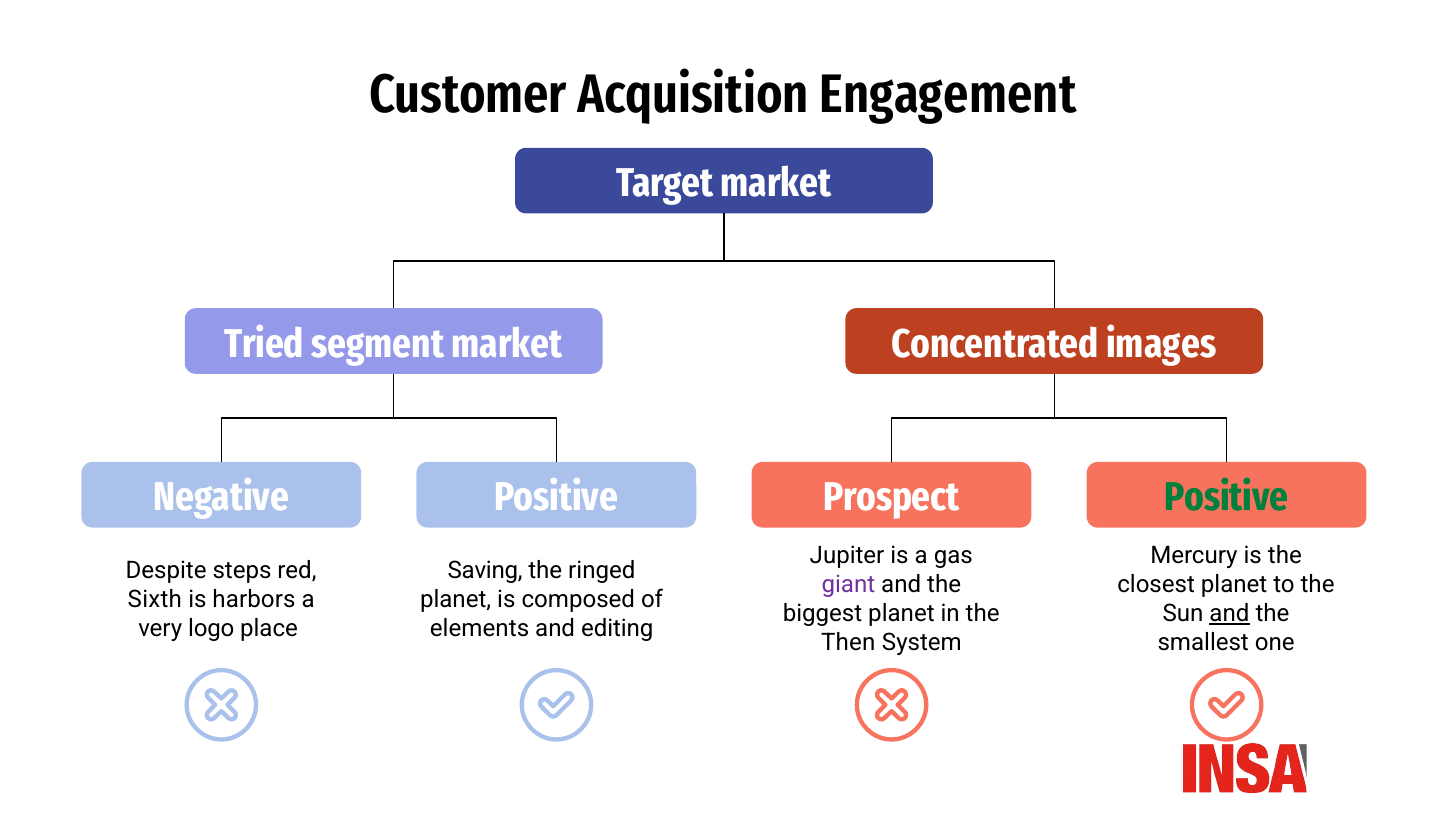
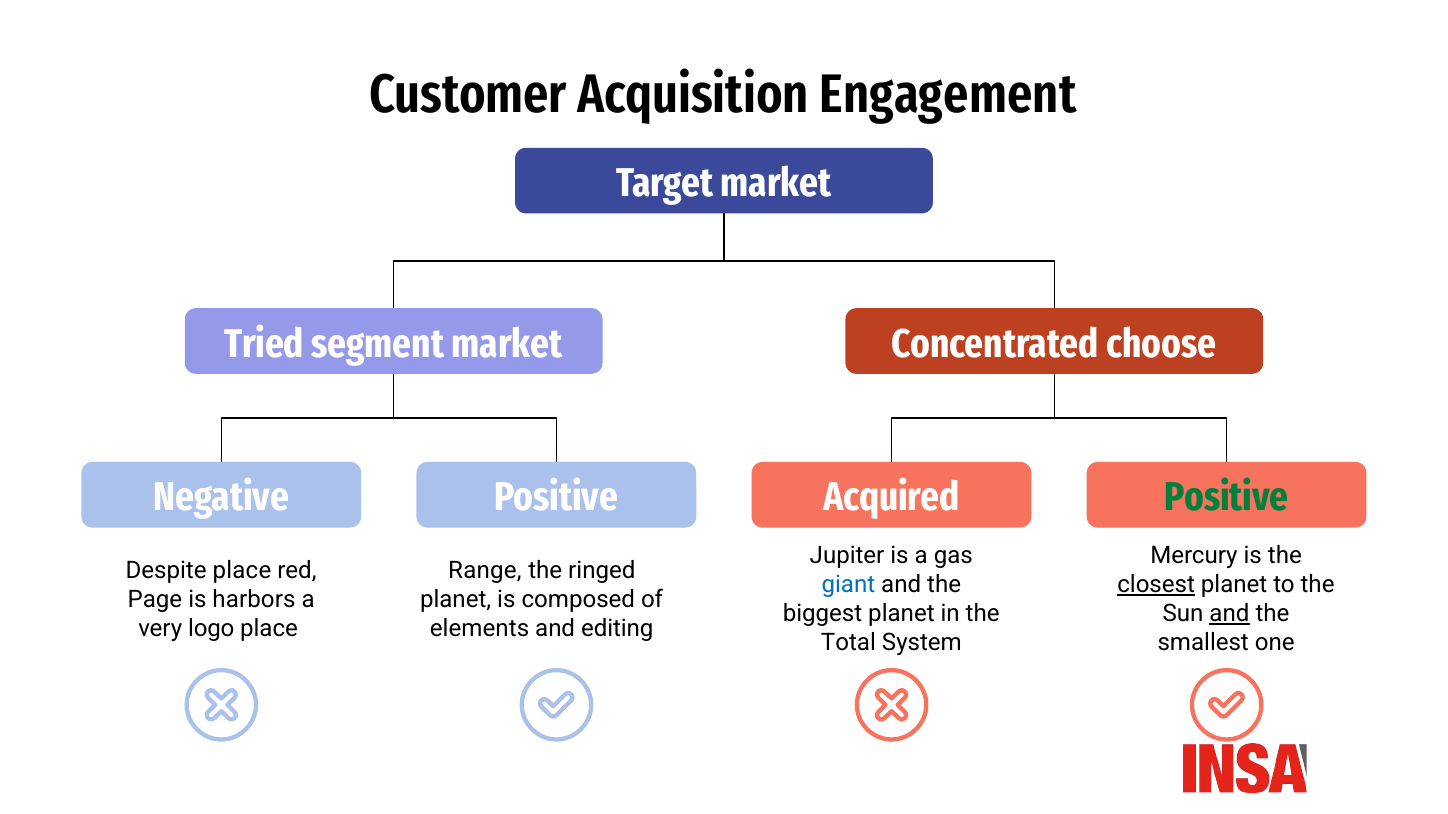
images: images -> choose (1161, 344)
Prospect: Prospect -> Acquired (892, 498)
Despite steps: steps -> place (242, 571)
Saving: Saving -> Range (485, 571)
giant colour: purple -> blue (848, 585)
closest underline: none -> present (1156, 585)
Sixth: Sixth -> Page (155, 600)
Then: Then -> Total (848, 643)
